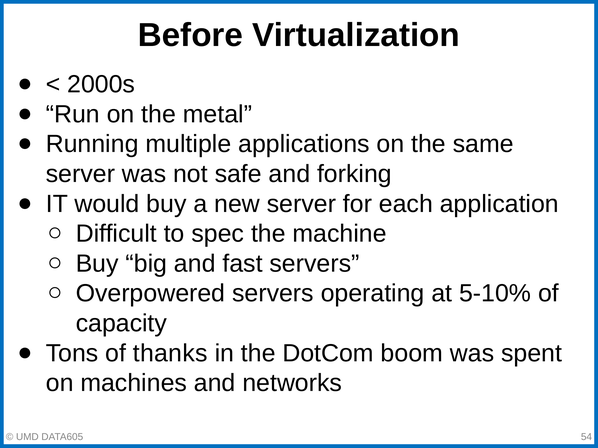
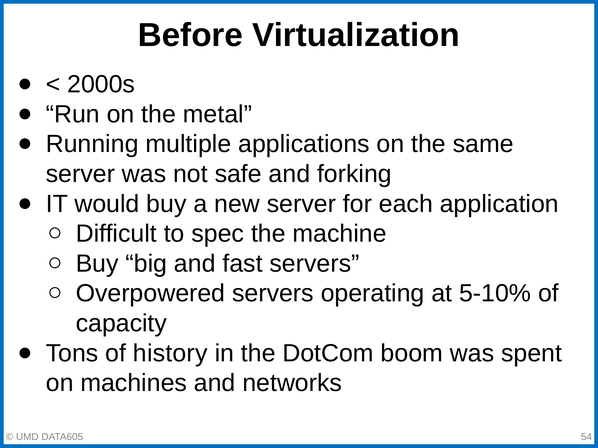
thanks: thanks -> history (170, 354)
